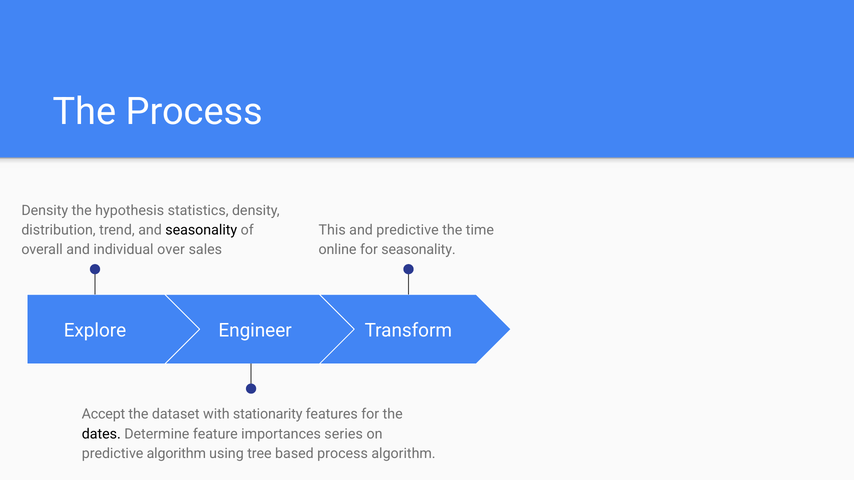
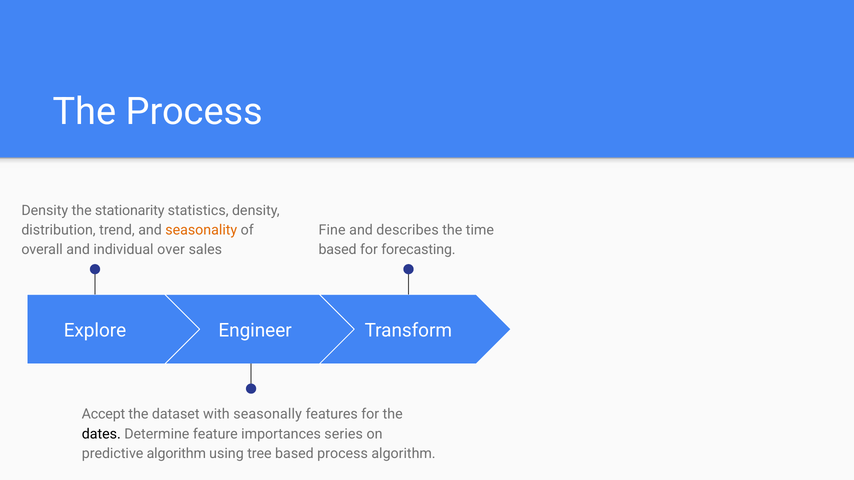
hypothesis: hypothesis -> stationarity (130, 211)
This: This -> Fine (332, 230)
and predictive: predictive -> describes (408, 230)
seasonality colour: black -> orange (201, 230)
online: online -> based (338, 250)
for seasonality: seasonality -> forecasting (418, 250)
stationarity: stationarity -> seasonally (268, 415)
